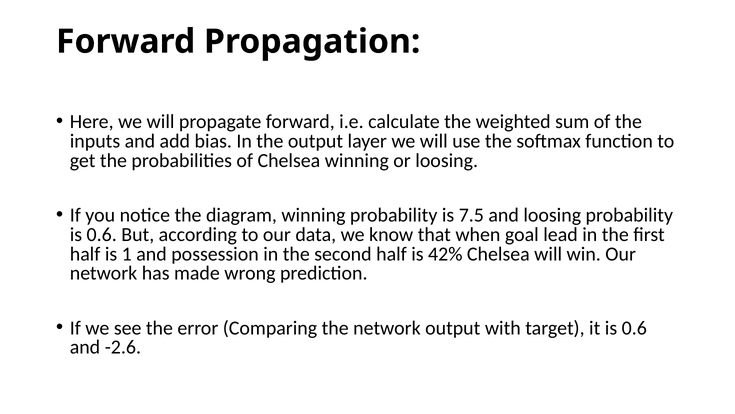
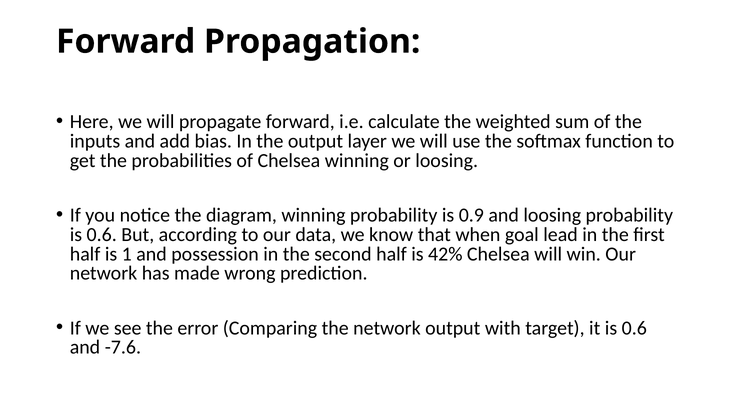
7.5: 7.5 -> 0.9 (471, 215)
-2.6: -2.6 -> -7.6 (123, 347)
